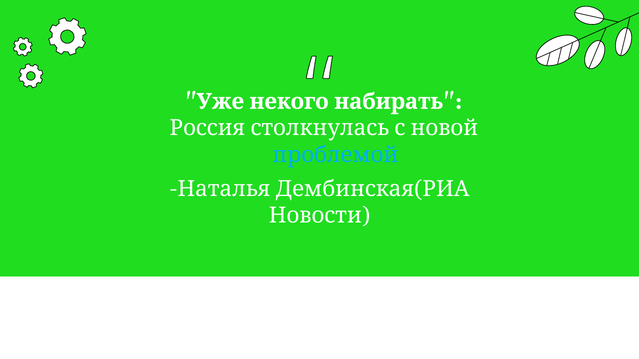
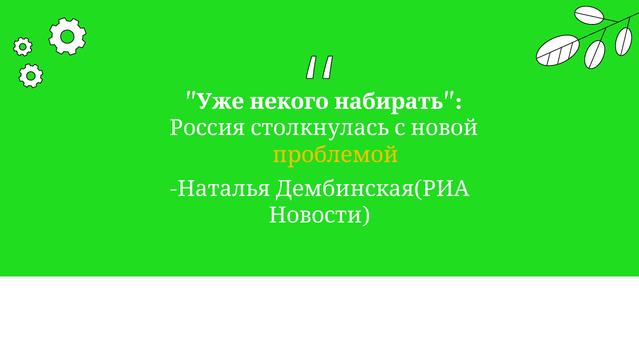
проблемой colour: light blue -> yellow (336, 155)
